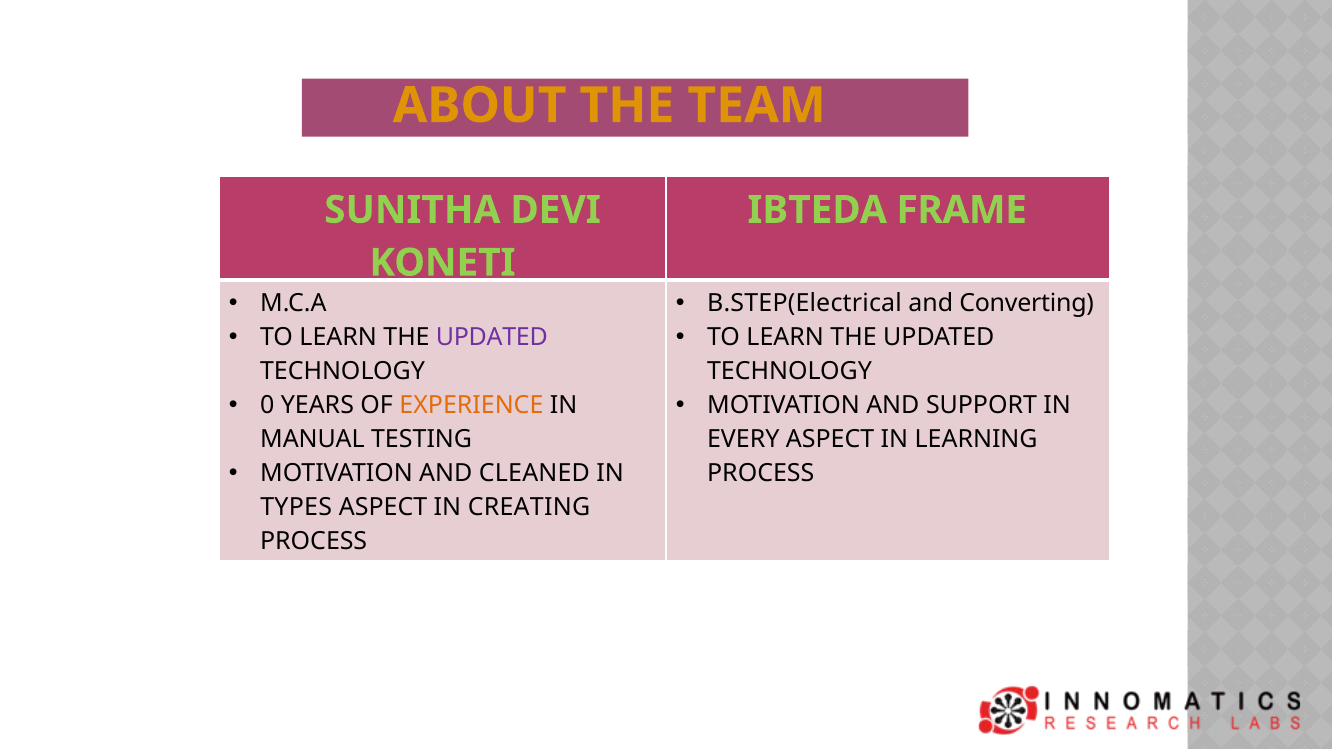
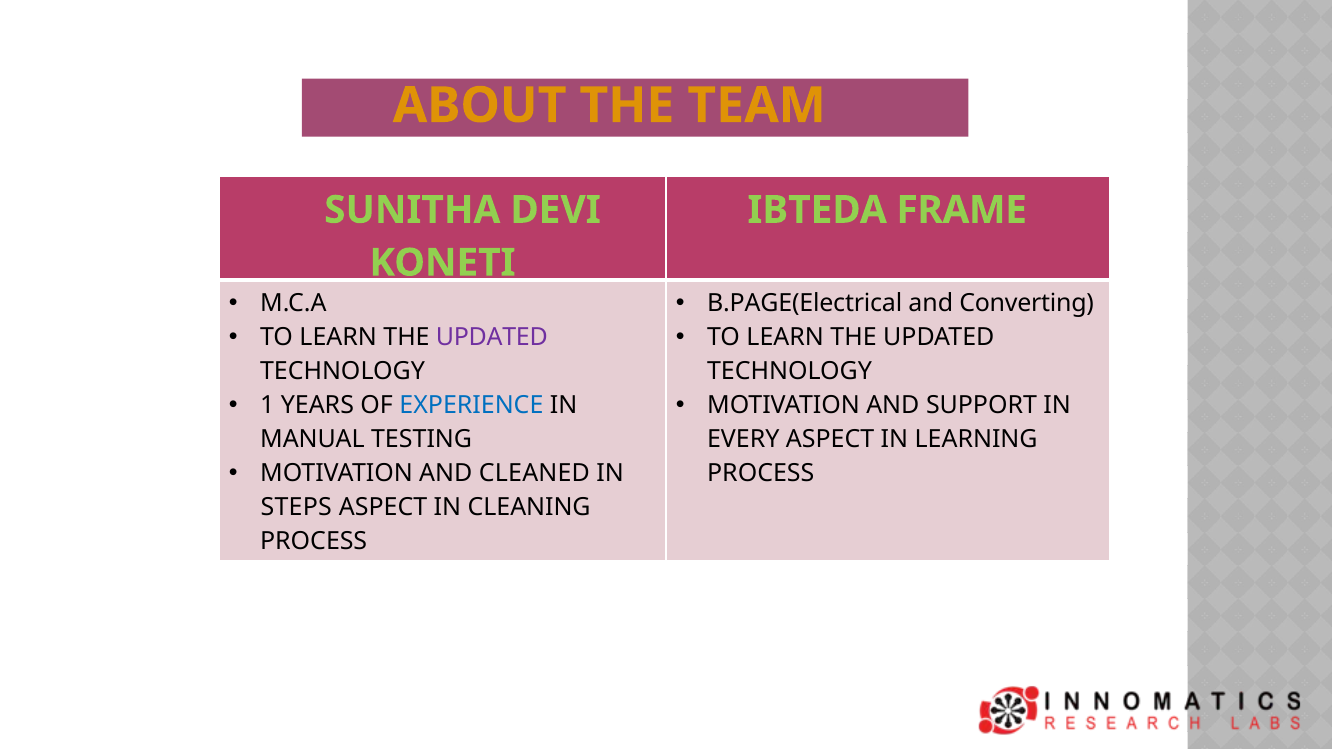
B.STEP(Electrical: B.STEP(Electrical -> B.PAGE(Electrical (805, 303)
0: 0 -> 1 (267, 405)
EXPERIENCE colour: orange -> blue (471, 405)
TYPES: TYPES -> STEPS (296, 507)
CREATING: CREATING -> CLEANING (529, 507)
